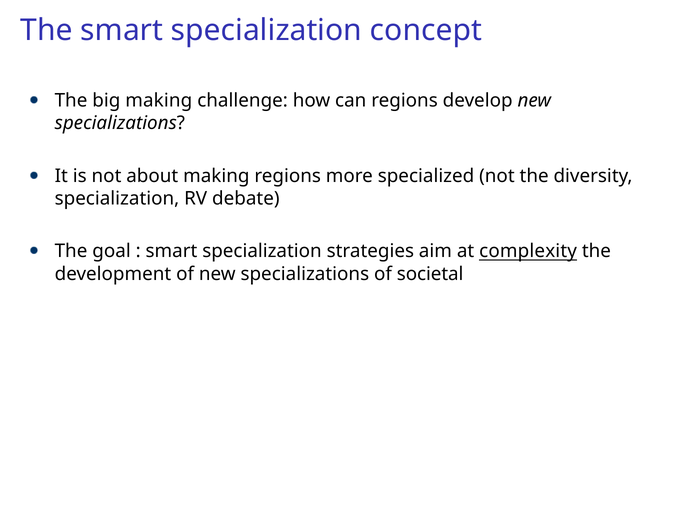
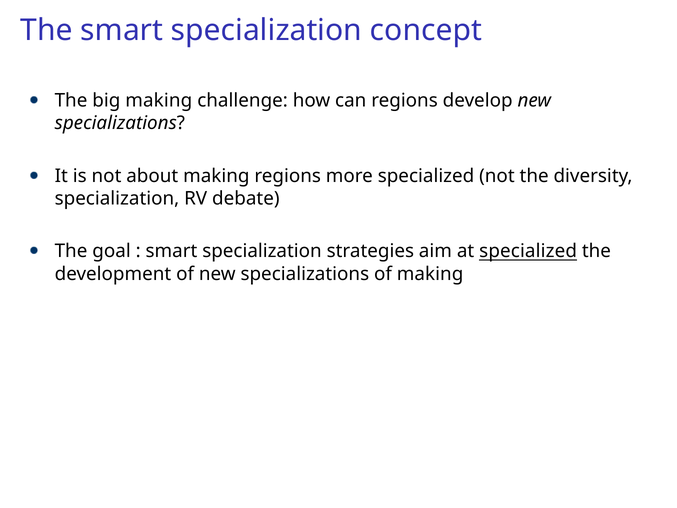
at complexity: complexity -> specialized (528, 251)
of societal: societal -> making (430, 274)
